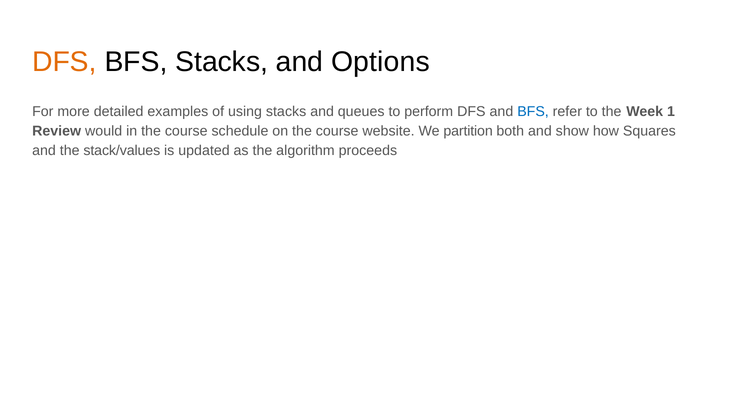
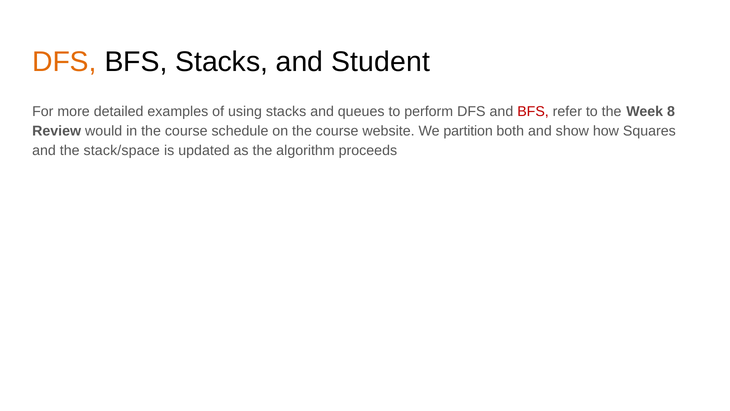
Options: Options -> Student (381, 62)
BFS colour: blue -> red (533, 111)
1: 1 -> 8 (671, 111)
stack/values: stack/values -> stack/space (122, 150)
